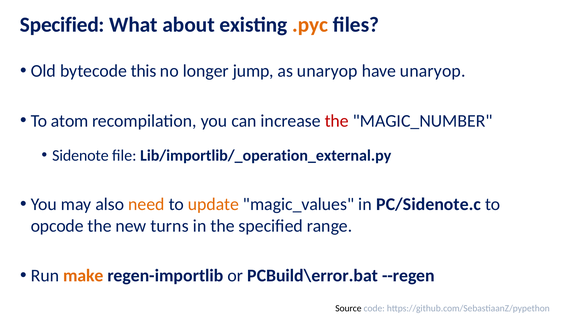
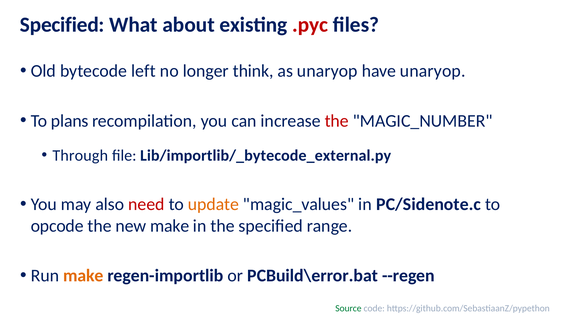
.pyc colour: orange -> red (310, 25)
this: this -> left (143, 71)
jump: jump -> think (253, 71)
atom: atom -> plans (70, 121)
Sidenote: Sidenote -> Through (80, 155)
Lib/importlib/_operation_external.py: Lib/importlib/_operation_external.py -> Lib/importlib/_bytecode_external.py (266, 155)
need colour: orange -> red (146, 204)
new turns: turns -> make (170, 226)
Source colour: black -> green (348, 308)
